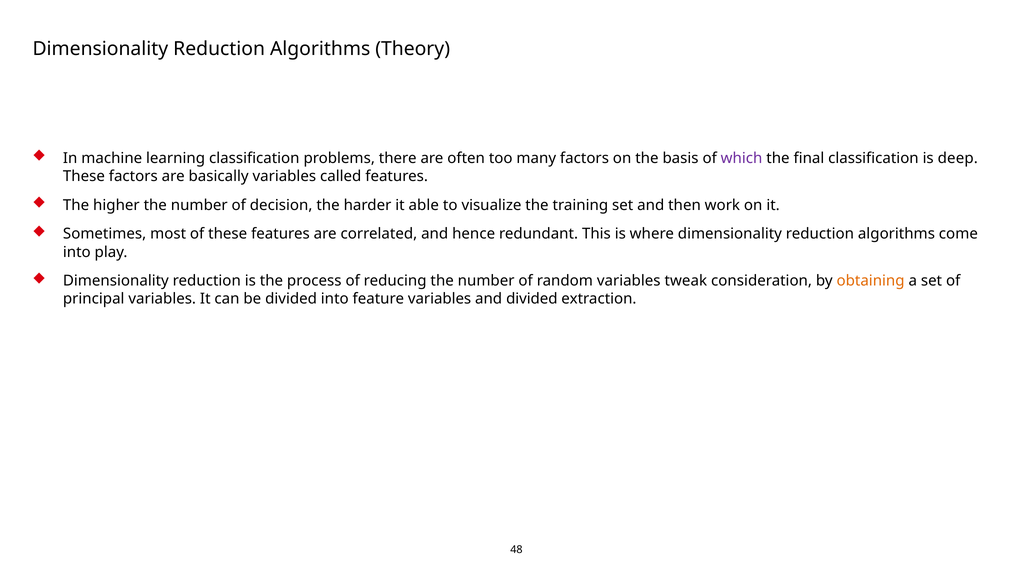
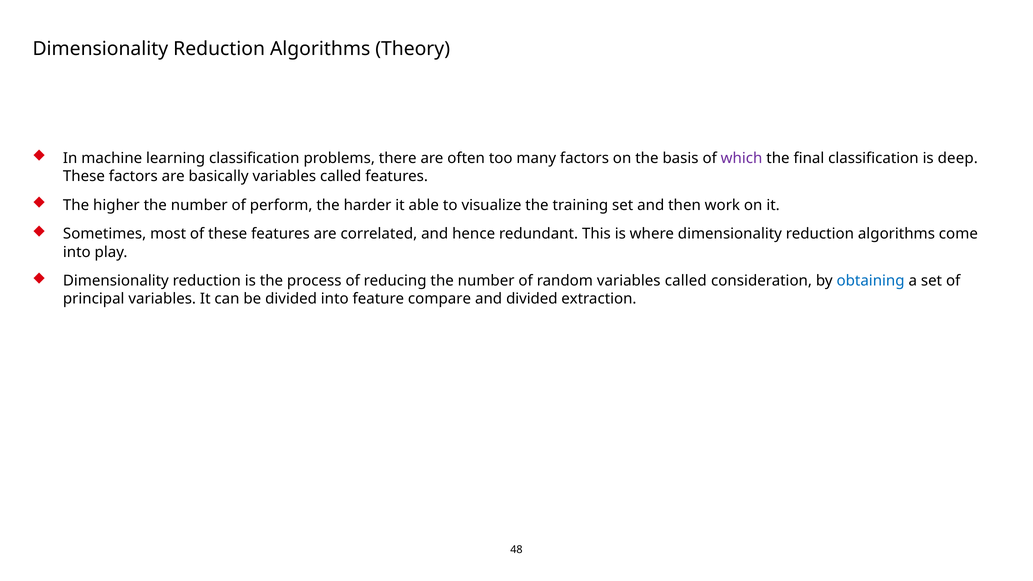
decision: decision -> perform (281, 205)
random variables tweak: tweak -> called (686, 281)
obtaining colour: orange -> blue (871, 281)
feature variables: variables -> compare (440, 299)
